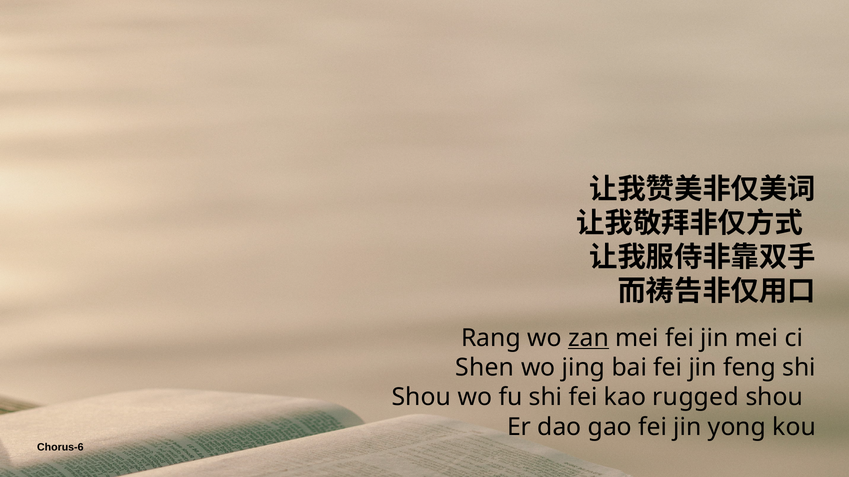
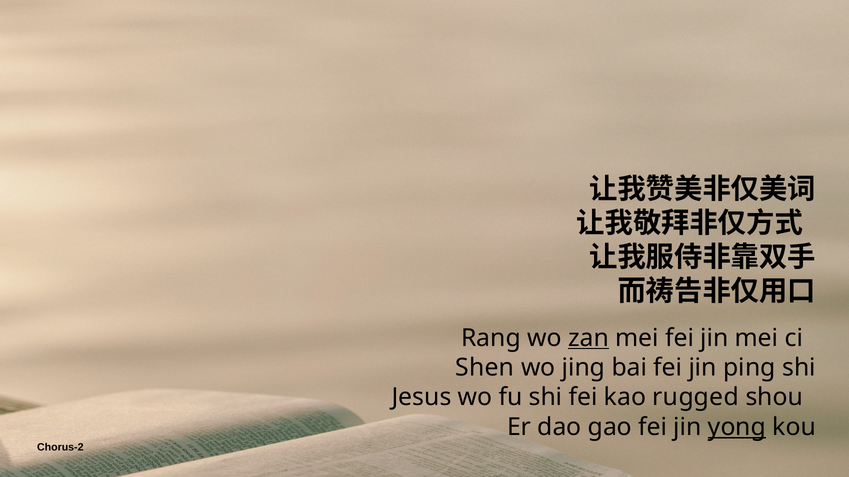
feng: feng -> ping (749, 368)
Shou: Shou -> Jesus (422, 398)
yong underline: none -> present (737, 427)
Chorus-6: Chorus-6 -> Chorus-2 (60, 448)
